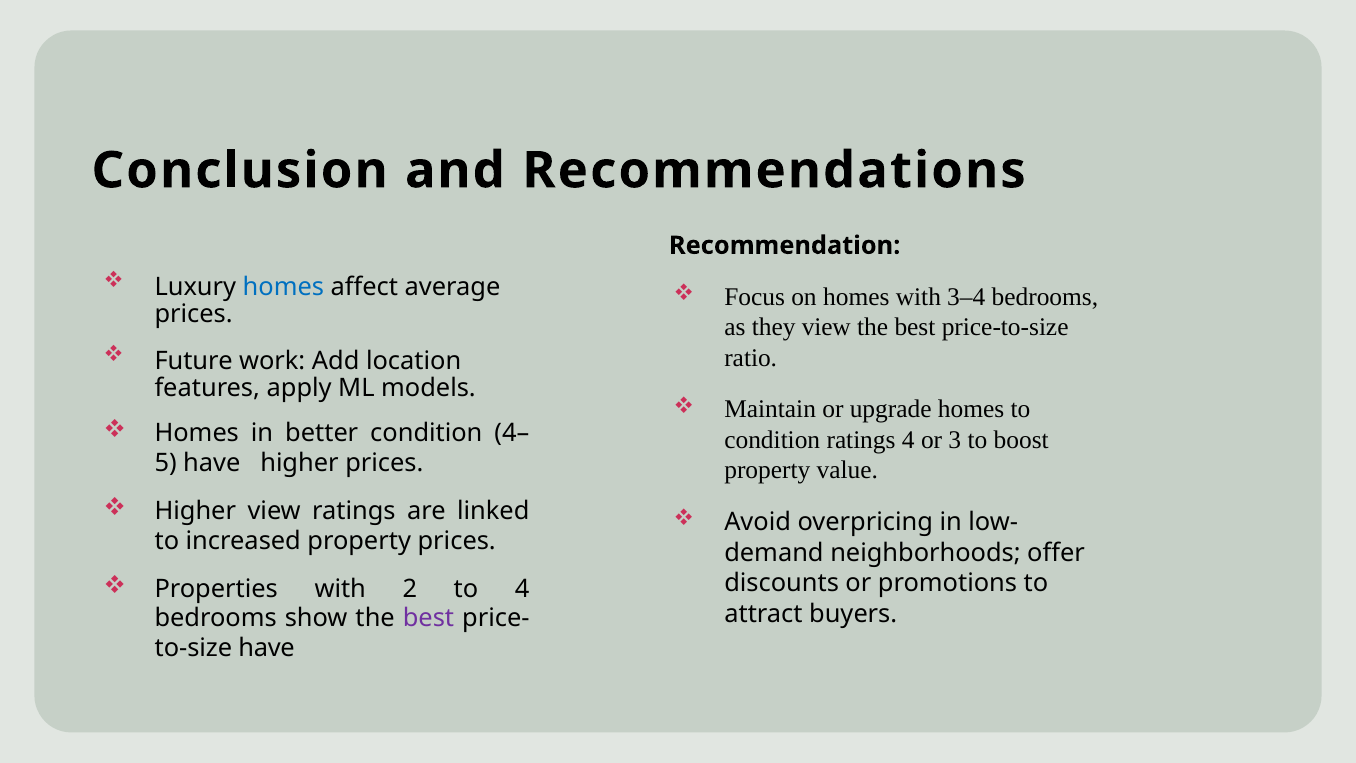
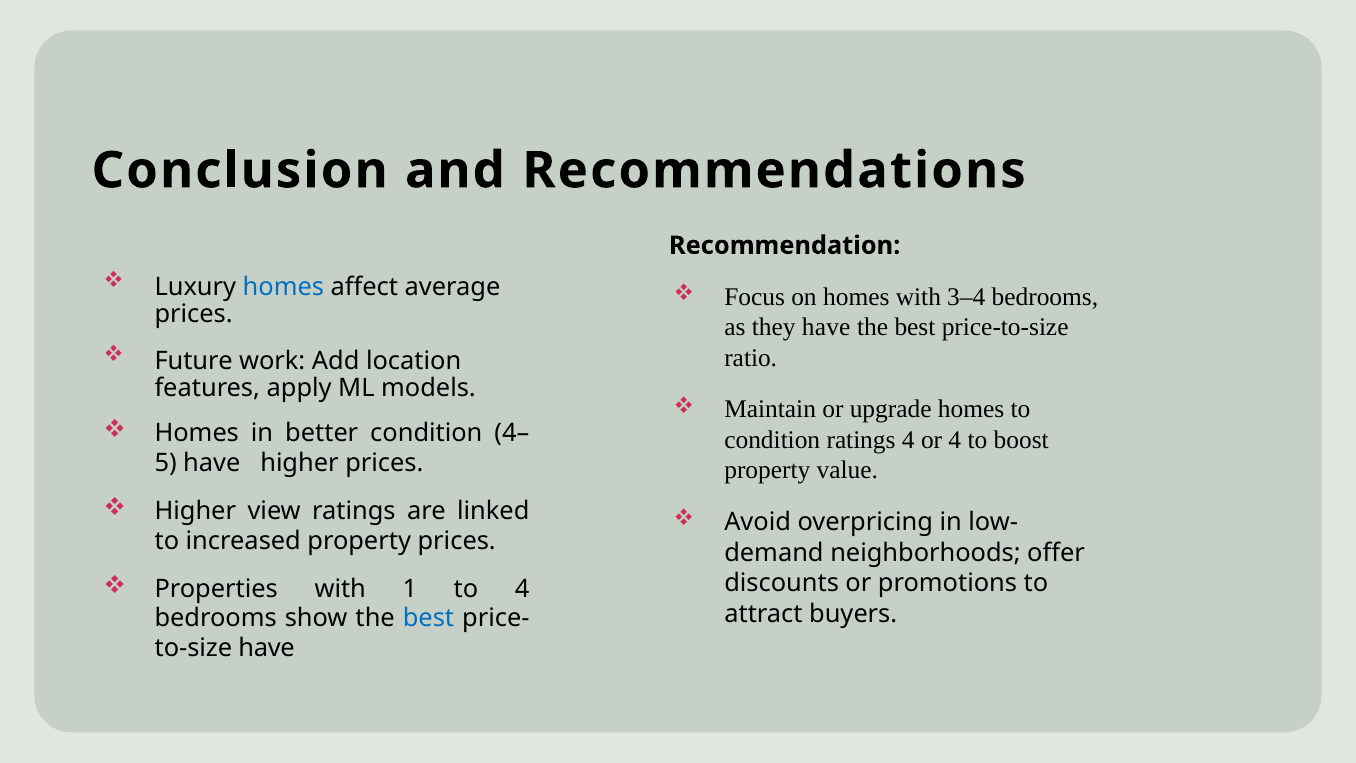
they view: view -> have (826, 327)
or 3: 3 -> 4 (955, 440)
2: 2 -> 1 (410, 589)
best colour: purple -> blue (428, 618)
